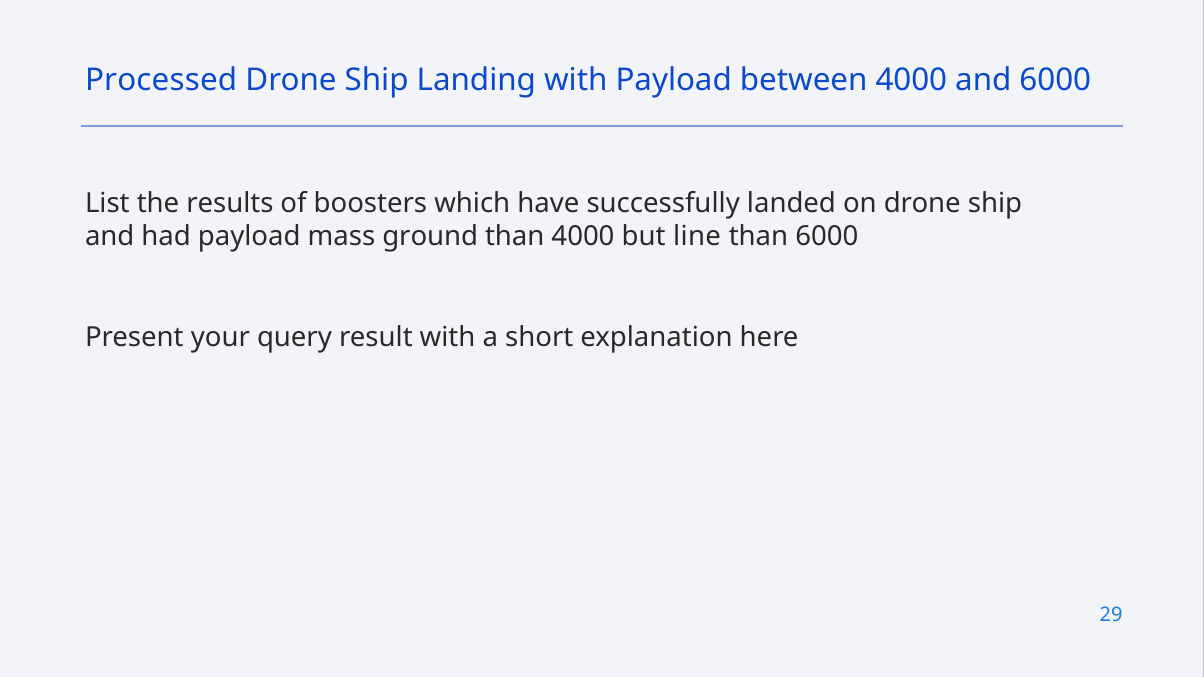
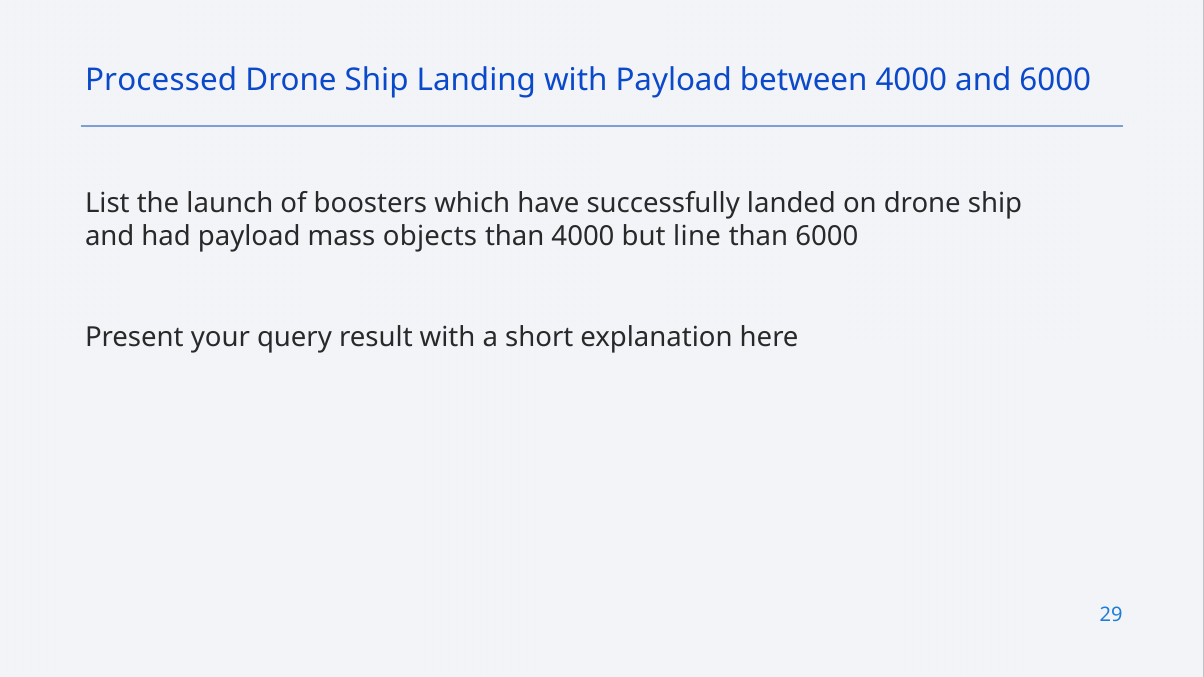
results: results -> launch (230, 203)
ground: ground -> objects (430, 236)
